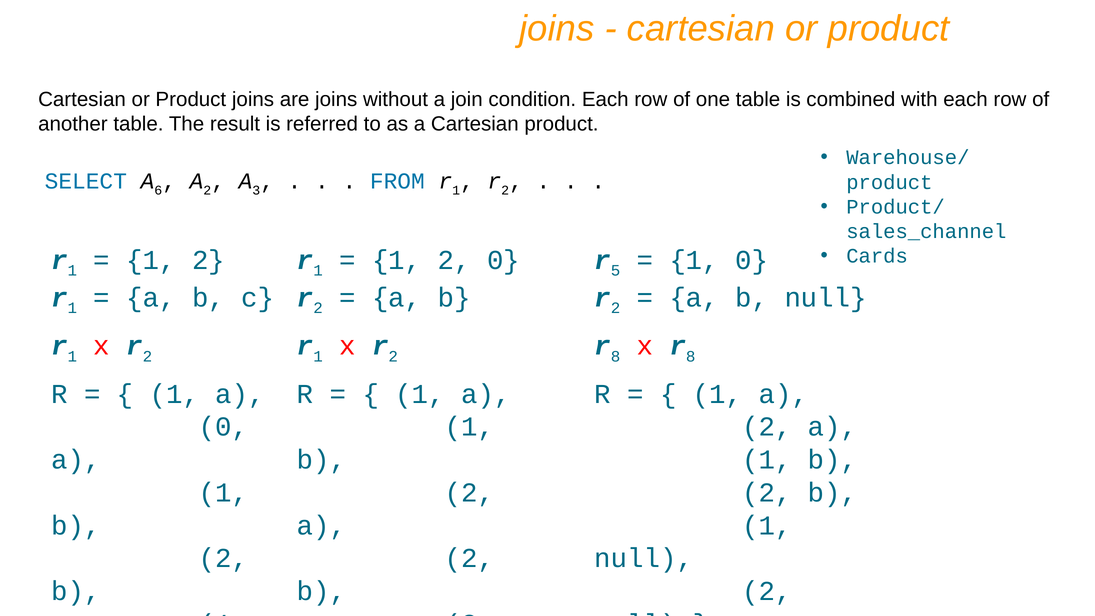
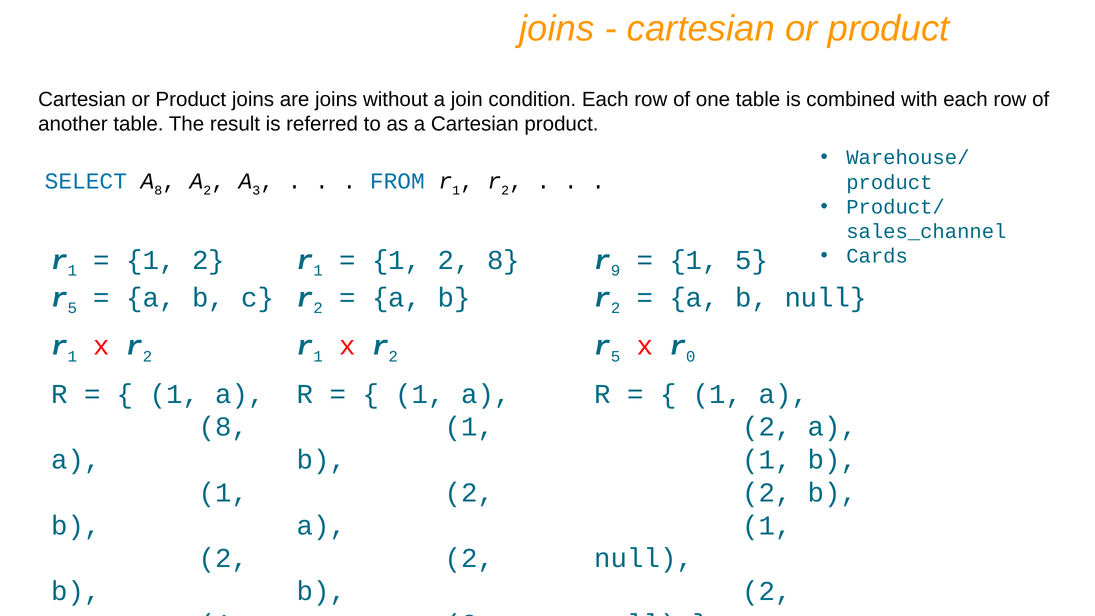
SELECT A 6: 6 -> 8 (158, 190)
2 0: 0 -> 8 (503, 260)
5: 5 -> 9 (616, 271)
1 0: 0 -> 5 (752, 260)
1: 1 -> 5 (72, 308)
8: 8 -> 5 (616, 356)
x r 8: 8 -> 0 (691, 356)
0: 0 -> 8 (224, 427)
